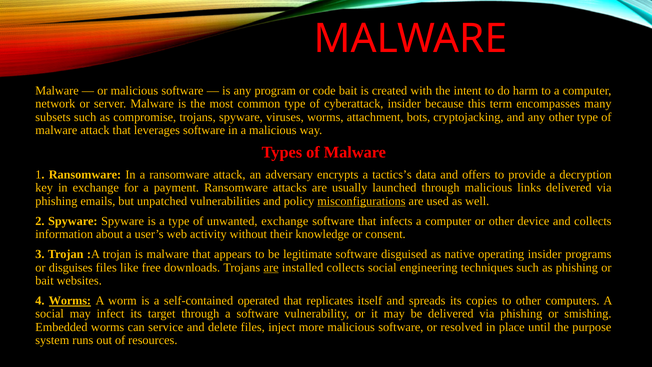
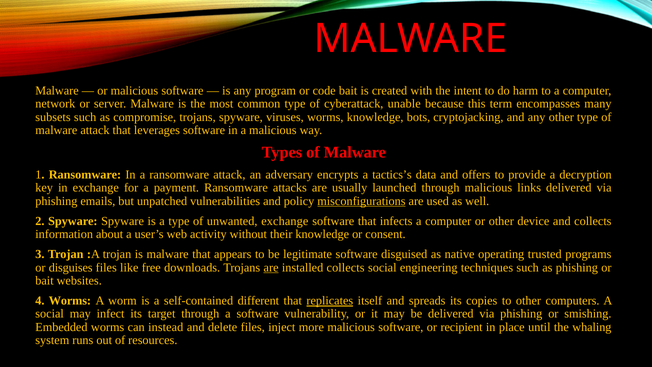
cyberattack insider: insider -> unable (404, 104)
worms attachment: attachment -> knowledge (375, 117)
operating insider: insider -> trusted (545, 254)
Worms underline: present -> none (70, 301)
operated: operated -> different (258, 301)
replicates underline: none -> present (330, 301)
service: service -> instead (166, 327)
resolved: resolved -> recipient (462, 327)
purpose: purpose -> whaling (592, 327)
